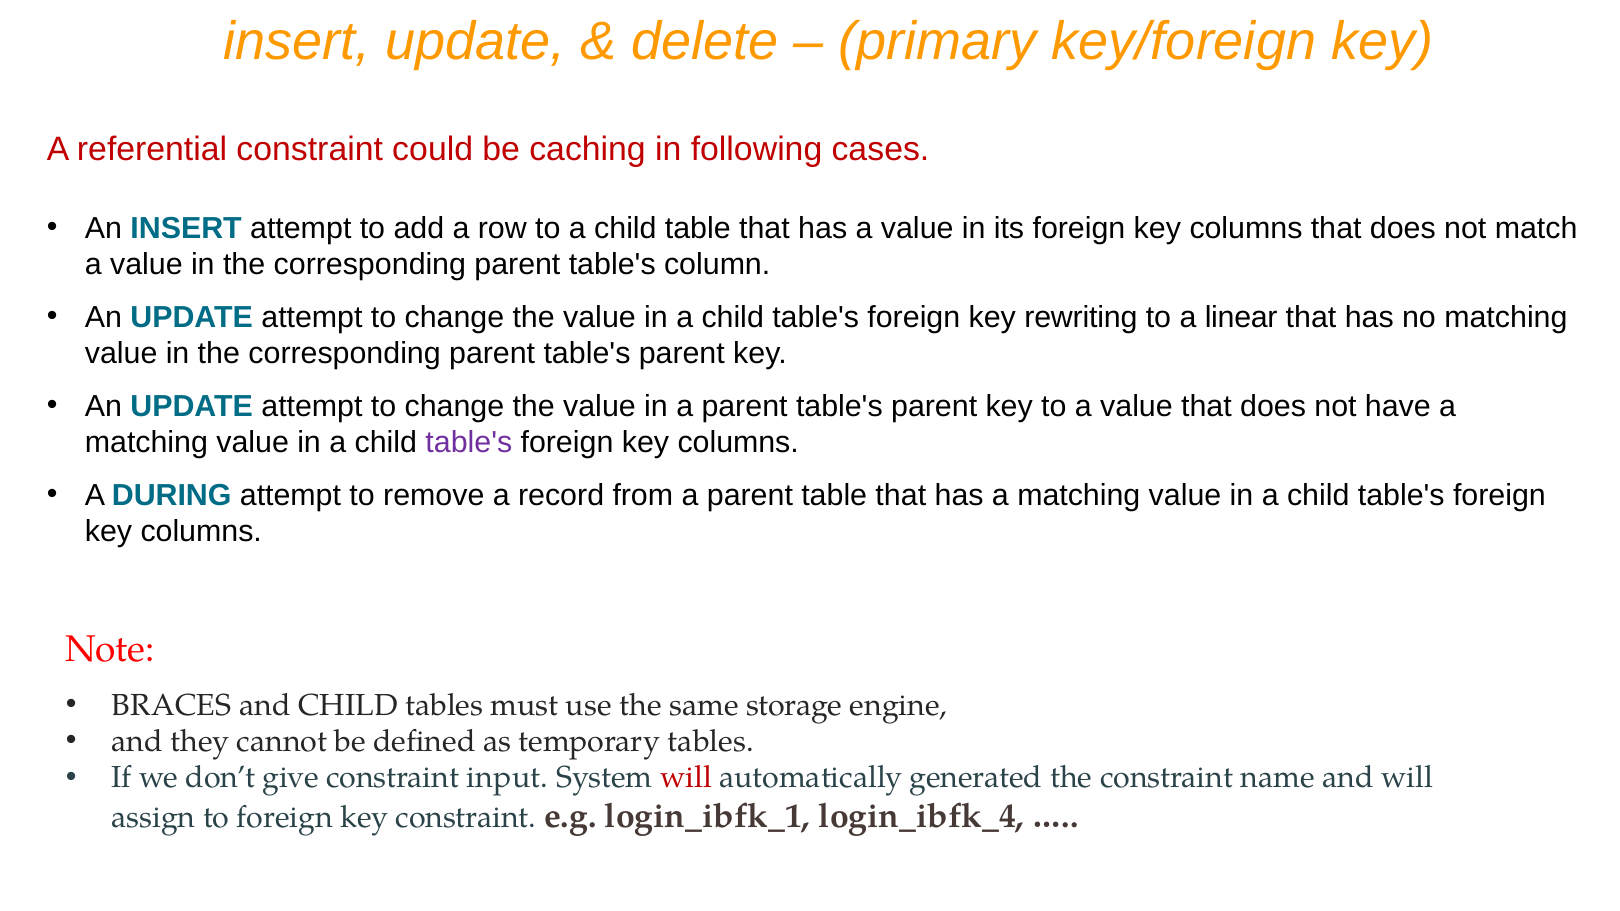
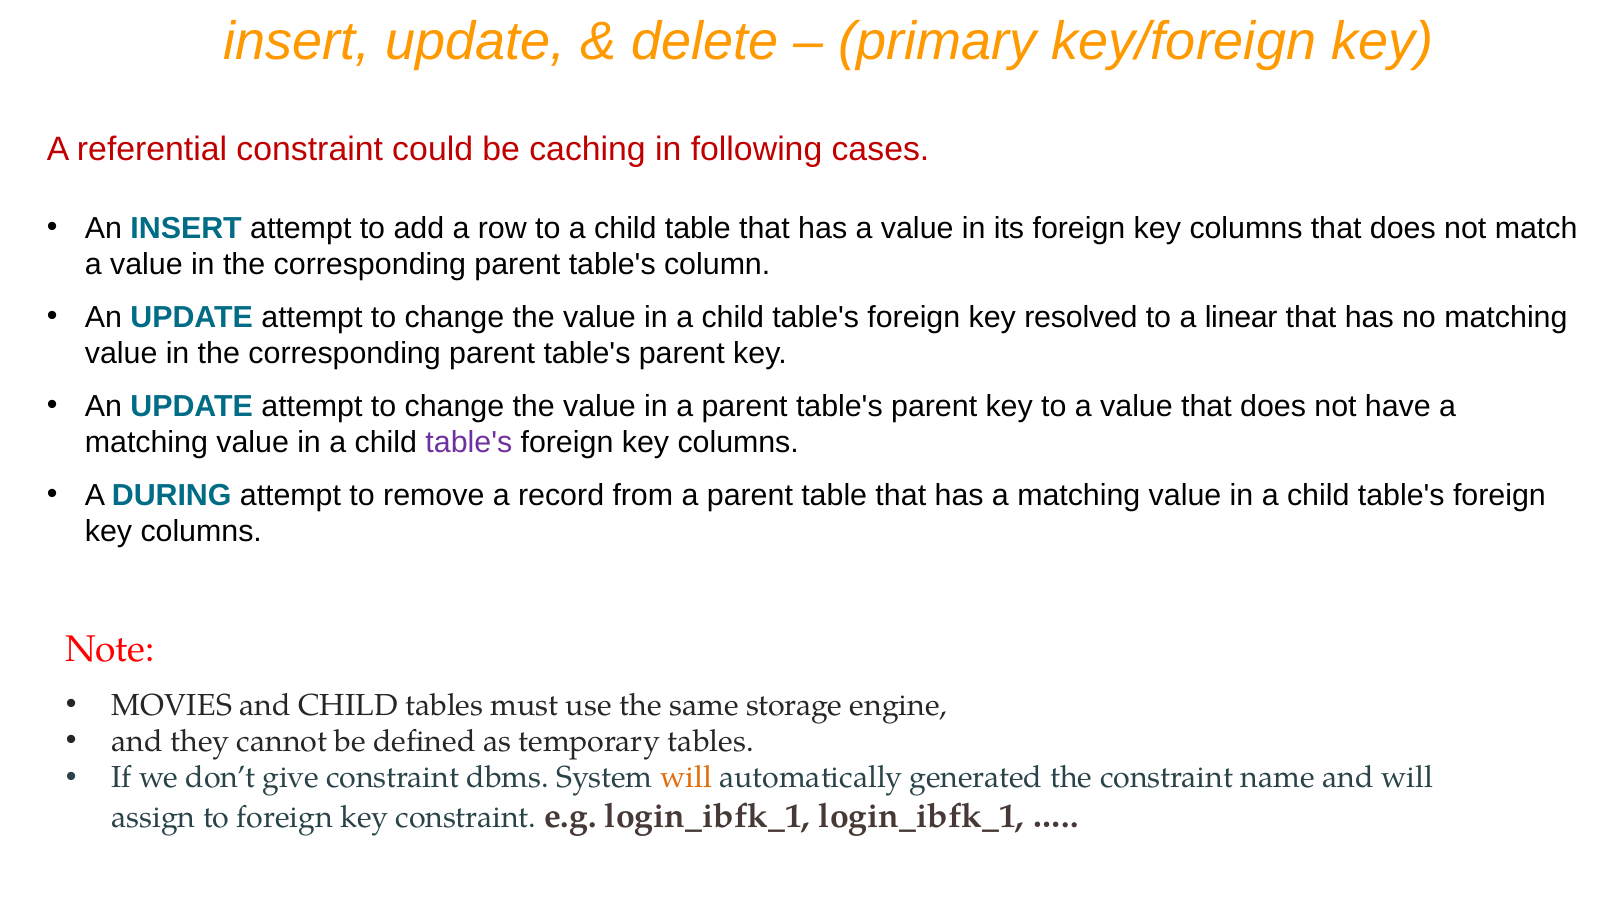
rewriting: rewriting -> resolved (1081, 317)
BRACES: BRACES -> MOVIES (172, 705)
input: input -> dbms (508, 778)
will colour: red -> orange (686, 778)
login_ibfk_1 login_ibfk_4: login_ibfk_4 -> login_ibfk_1 (922, 817)
